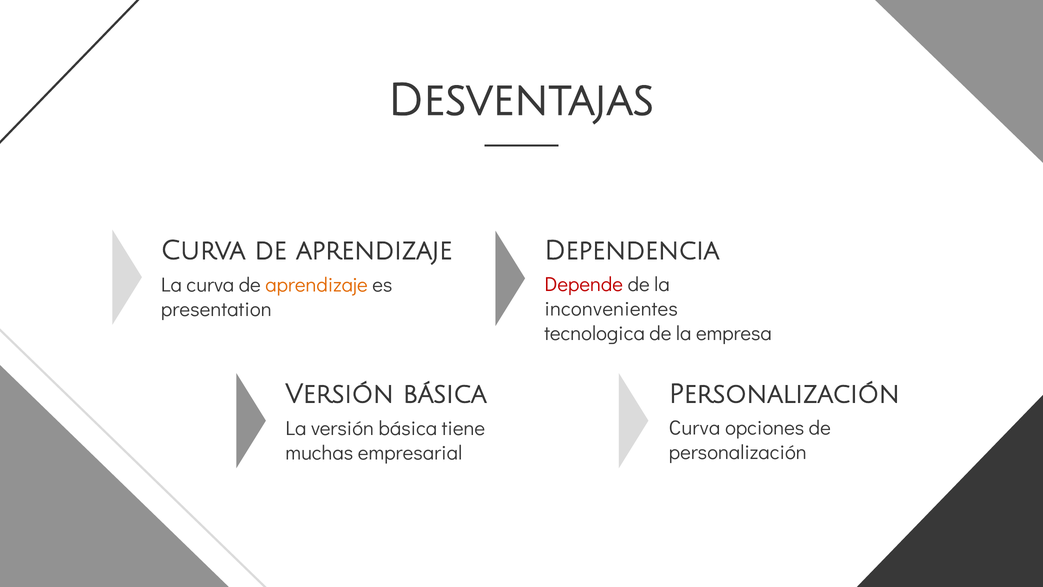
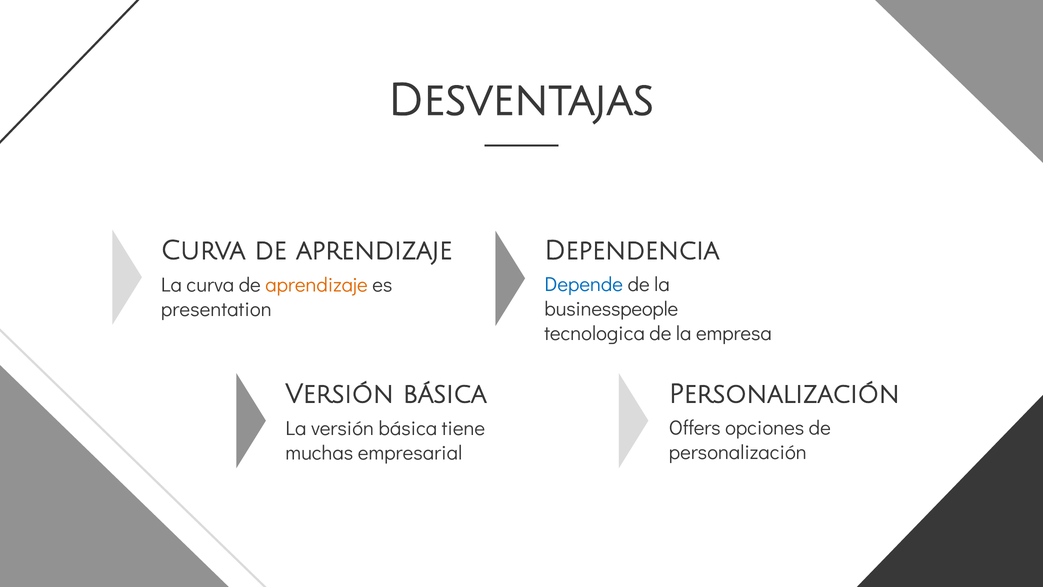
Depende colour: red -> blue (584, 285)
inconvenientes: inconvenientes -> businesspeople (611, 309)
Curva: Curva -> Offers (695, 428)
